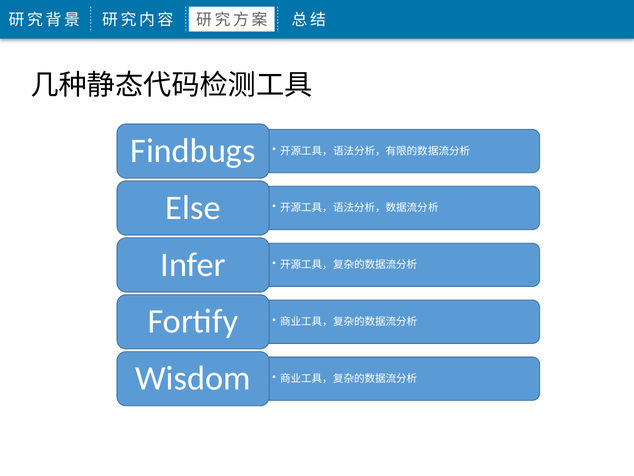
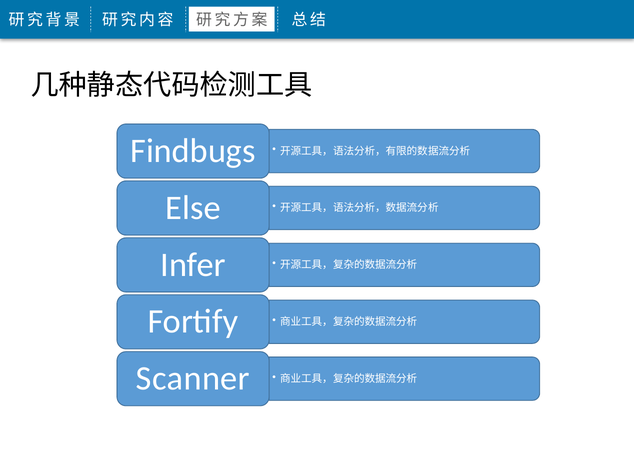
Wisdom: Wisdom -> Scanner (193, 378)
